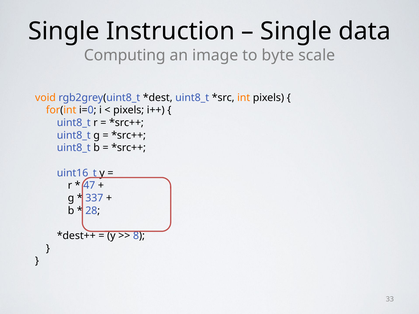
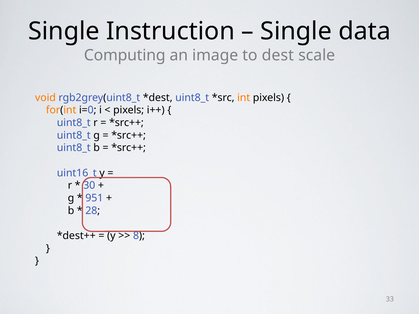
byte: byte -> dest (278, 55)
47: 47 -> 30 (89, 186)
337: 337 -> 951 (94, 198)
